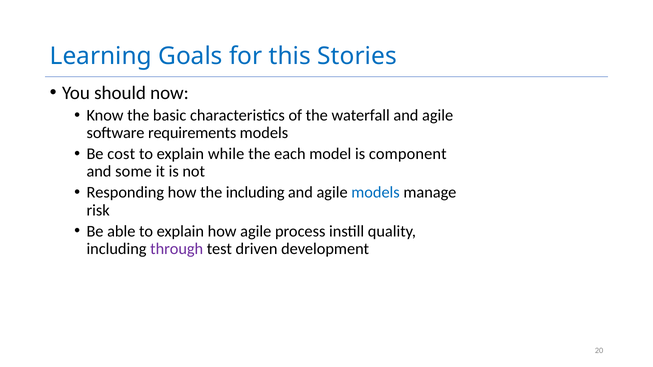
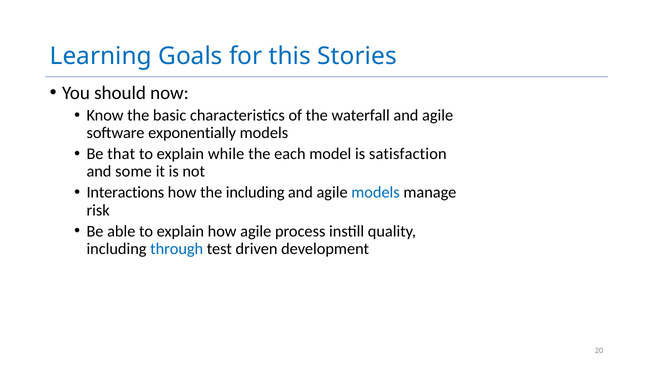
requirements: requirements -> exponentially (192, 133)
cost: cost -> that (121, 154)
component: component -> satisfaction (408, 154)
Responding: Responding -> Interactions (125, 193)
through colour: purple -> blue (177, 249)
